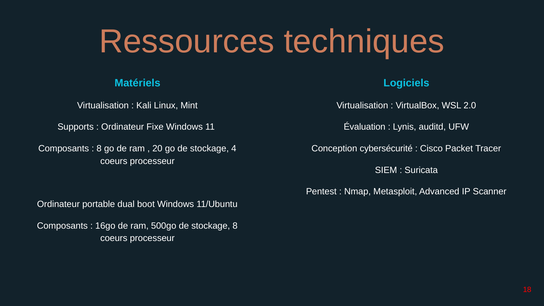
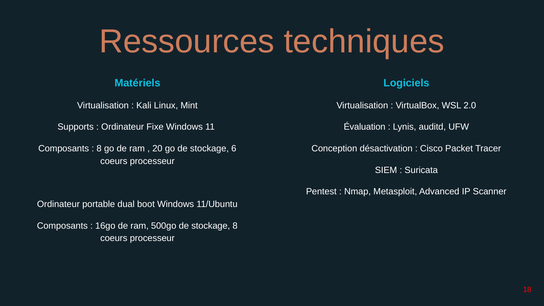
4: 4 -> 6 (234, 149)
cybersécurité: cybersécurité -> désactivation (386, 149)
